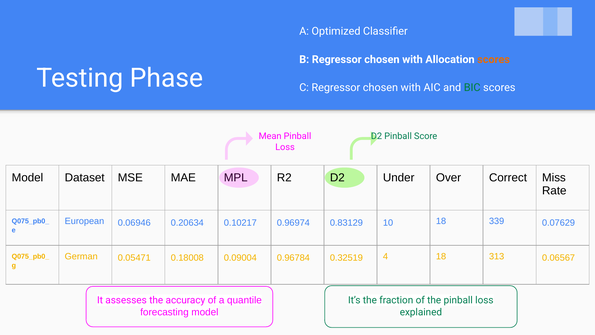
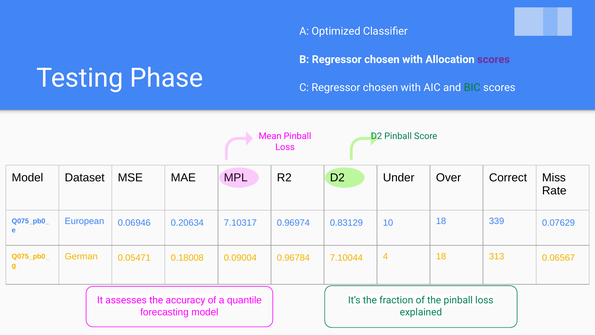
scores colour: orange -> purple (494, 59)
0.10217: 0.10217 -> 7.10317 (240, 223)
0.32519: 0.32519 -> 7.10044 (346, 258)
